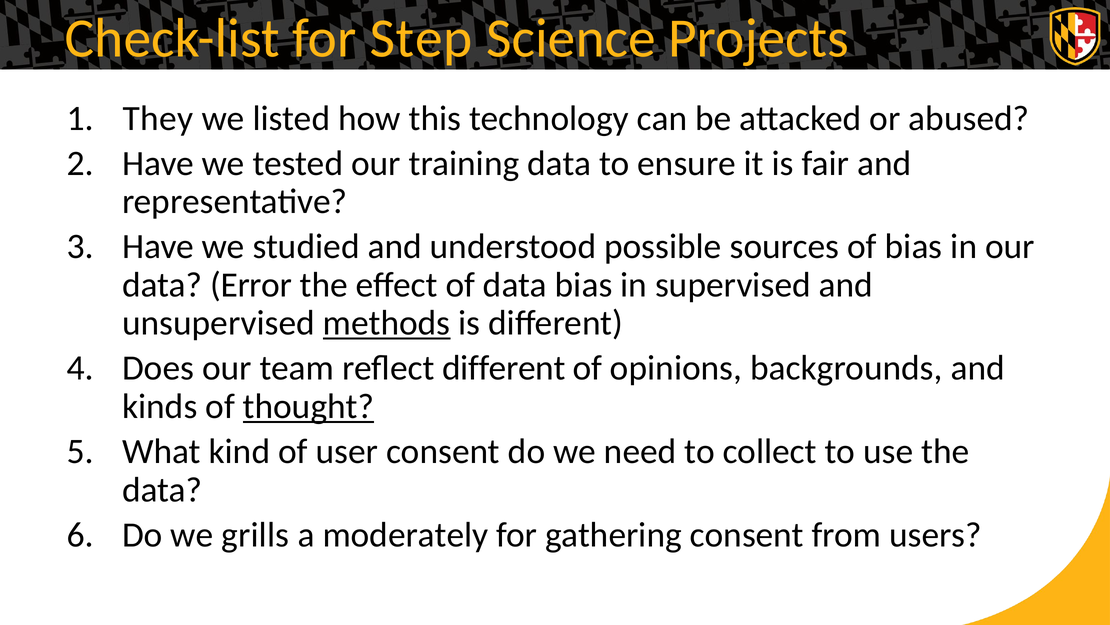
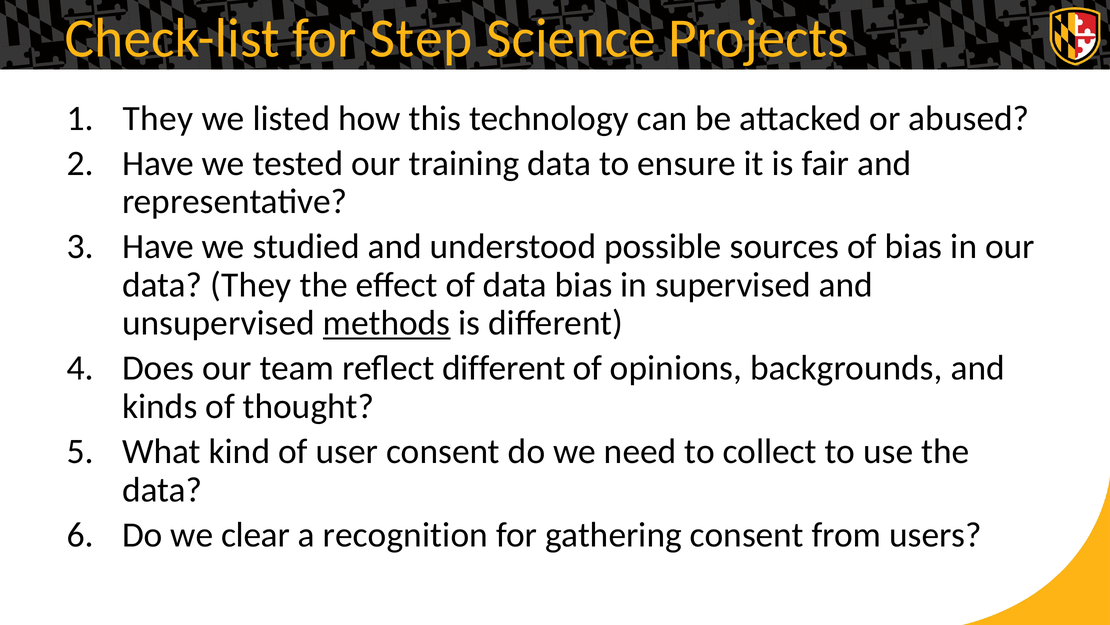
data Error: Error -> They (251, 285)
thought underline: present -> none (308, 406)
grills: grills -> clear (256, 534)
moderately: moderately -> recognition (405, 534)
